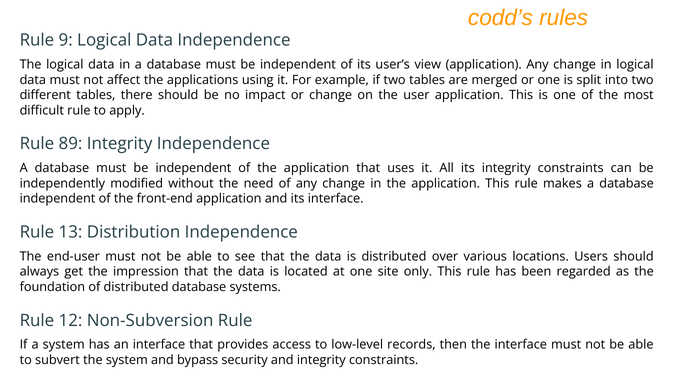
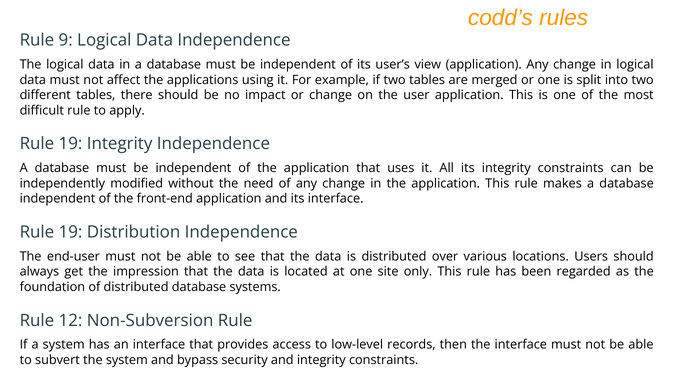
89: 89 -> 19 (71, 144)
13: 13 -> 19 (71, 232)
